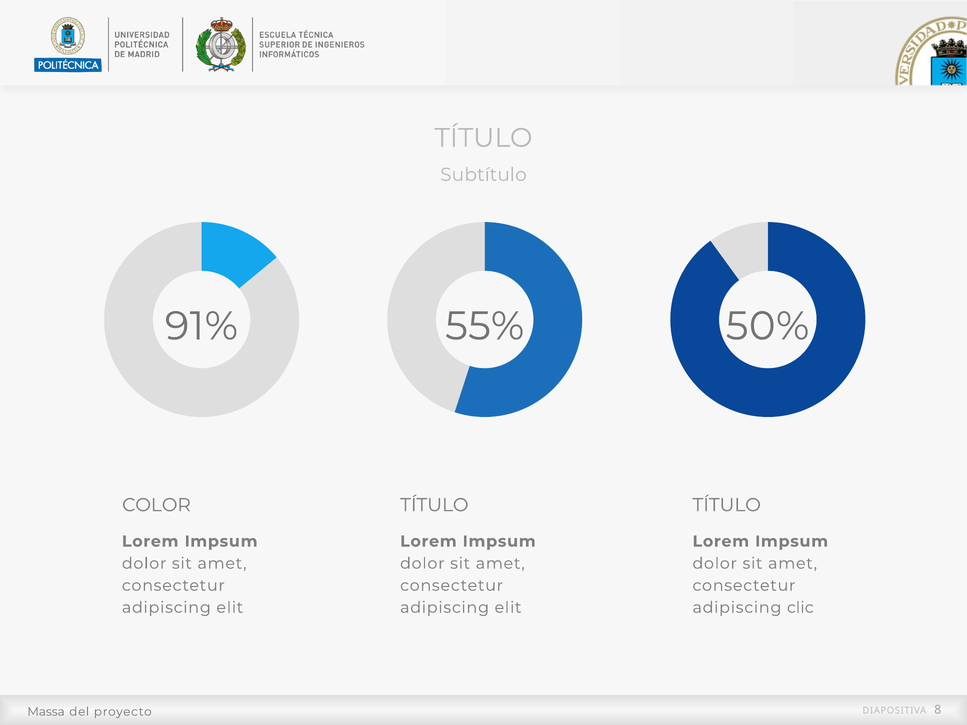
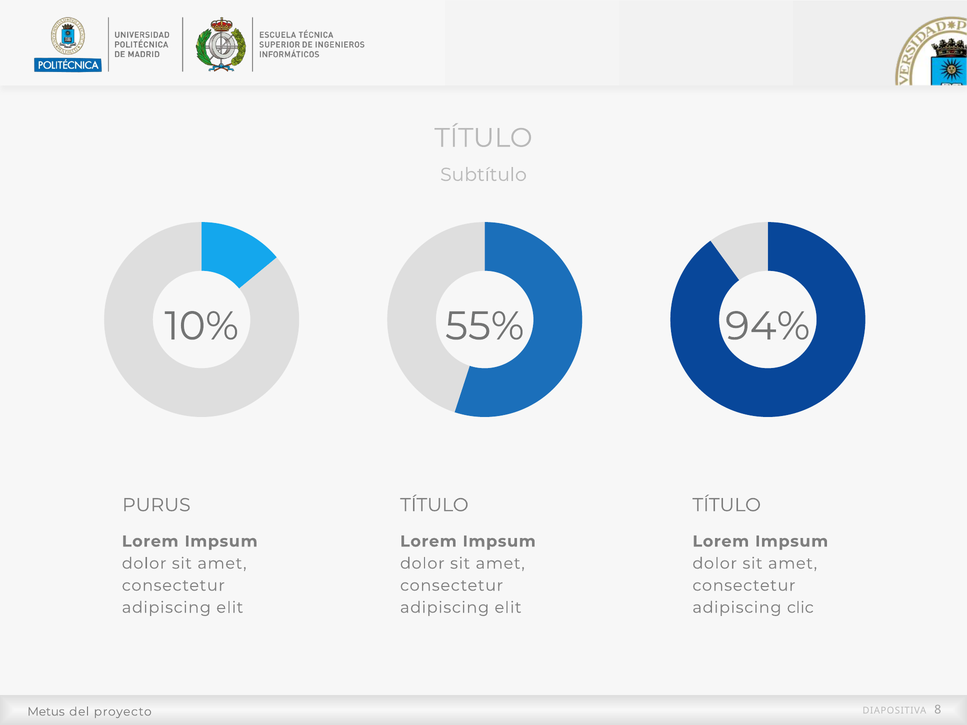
91%: 91% -> 10% (202, 326)
50%: 50% -> 94% (768, 326)
COLOR: COLOR -> PURUS (156, 505)
Massa: Massa -> Metus (46, 712)
